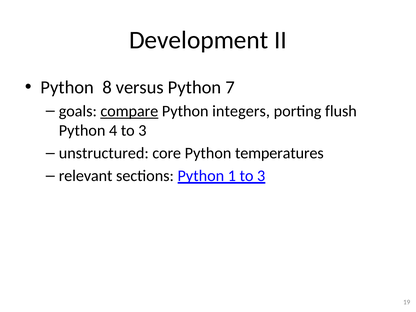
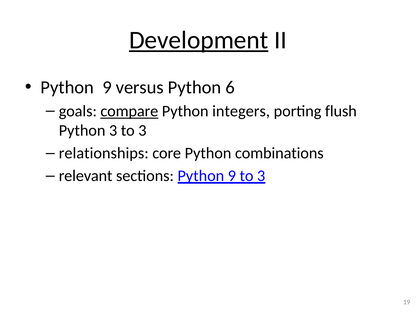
Development underline: none -> present (199, 40)
8: 8 -> 9 (107, 87)
7: 7 -> 6 (230, 87)
Python 4: 4 -> 3 (113, 131)
unstructured: unstructured -> relationships (104, 153)
temperatures: temperatures -> combinations (279, 153)
sections Python 1: 1 -> 9 (232, 176)
